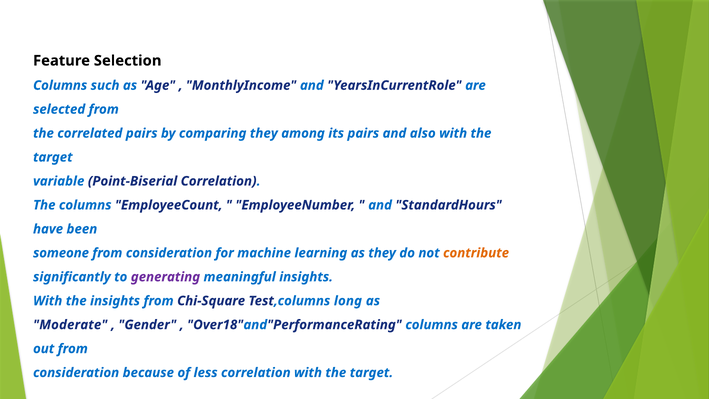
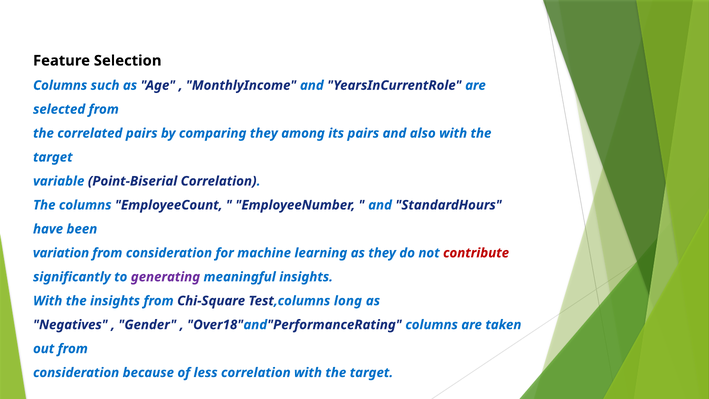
someone: someone -> variation (61, 253)
contribute colour: orange -> red (476, 253)
Moderate: Moderate -> Negatives (70, 325)
